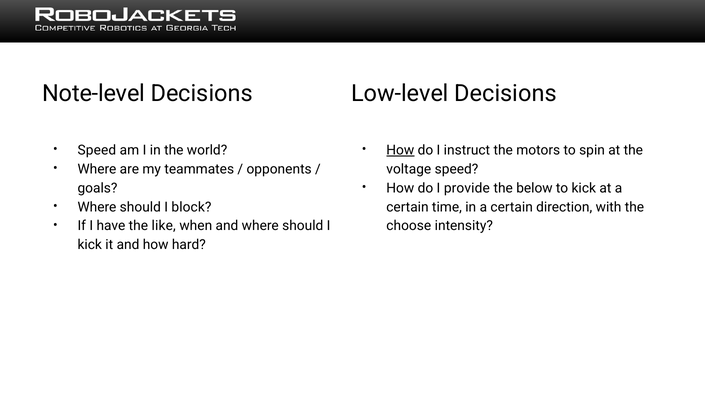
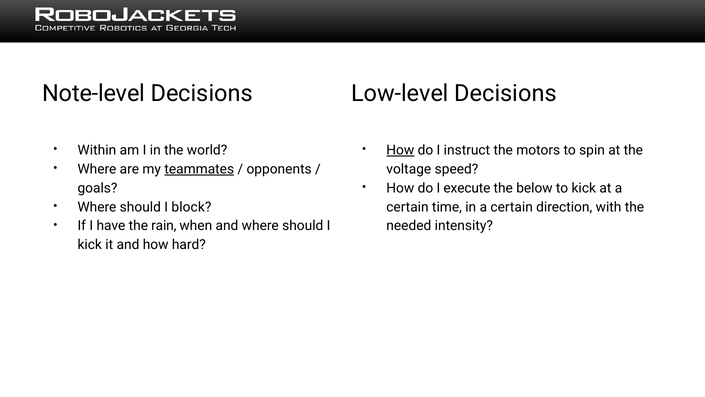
Speed: Speed -> Within (97, 150)
teammates underline: none -> present (199, 169)
provide: provide -> execute (467, 188)
like: like -> rain (164, 226)
choose: choose -> needed (409, 226)
